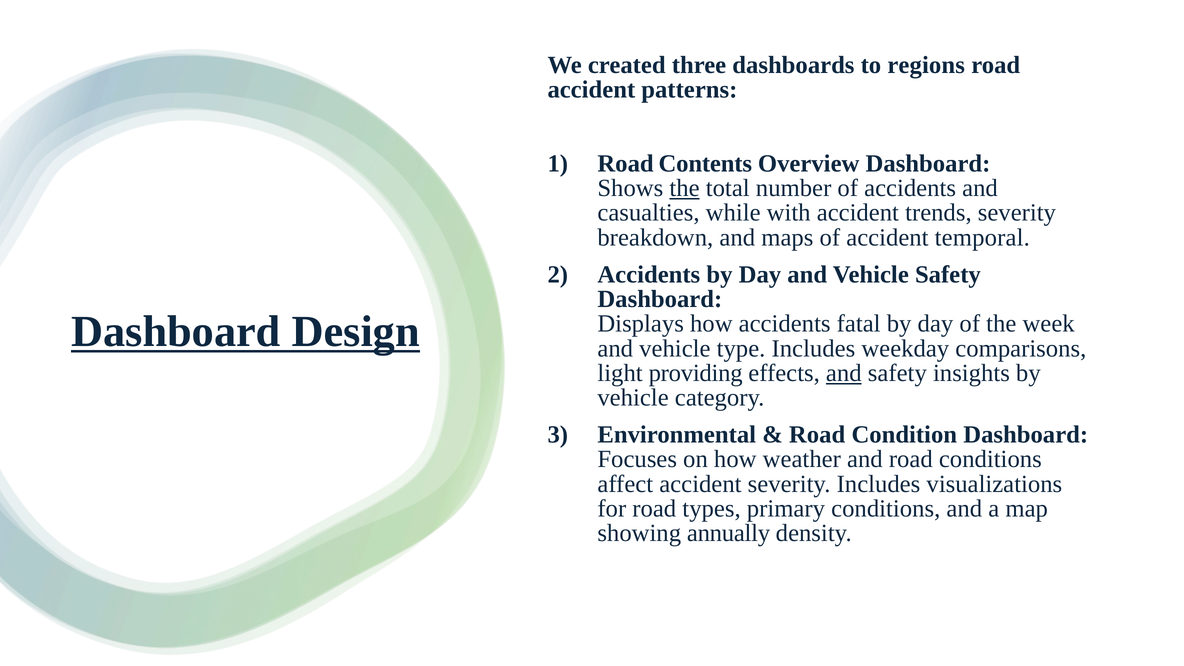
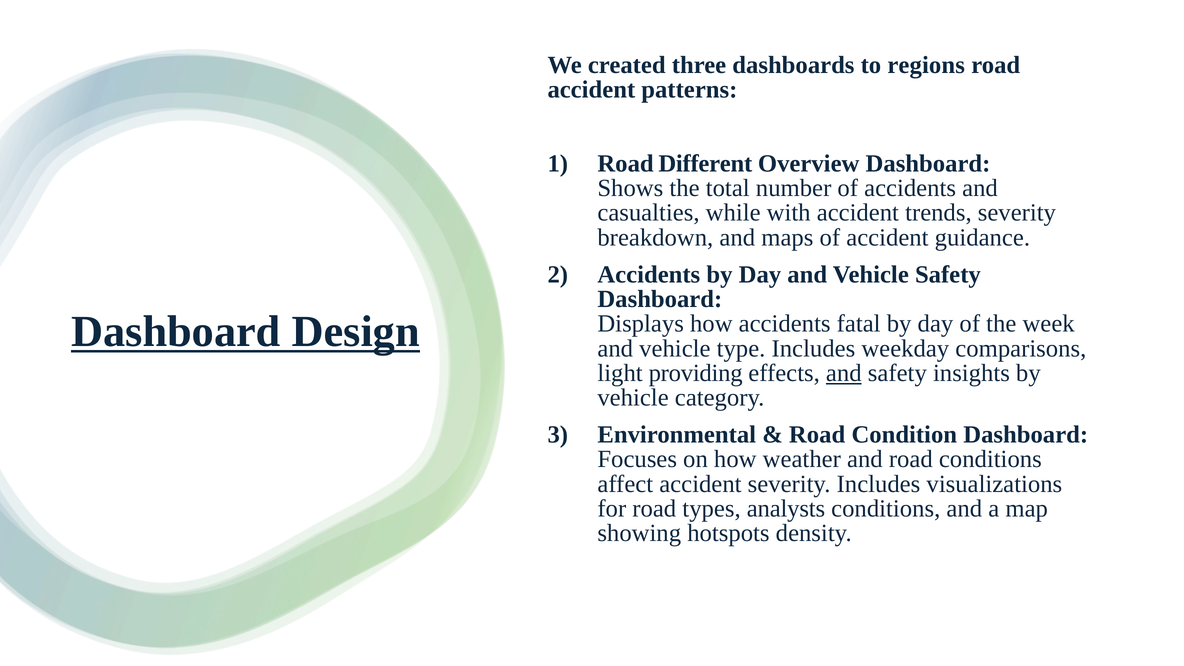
Contents: Contents -> Different (705, 164)
the underline: present -> none (685, 188)
temporal: temporal -> guidance (982, 237)
primary: primary -> analysts (786, 509)
annually: annually -> hotspots (728, 533)
